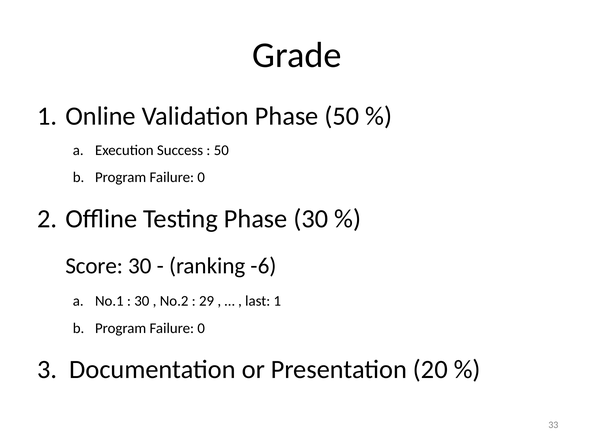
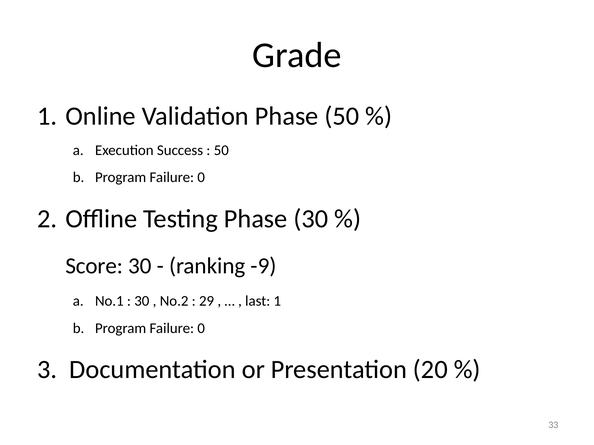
-6: -6 -> -9 (264, 266)
